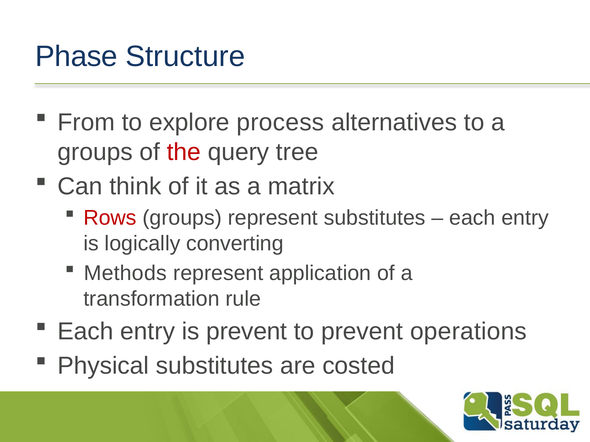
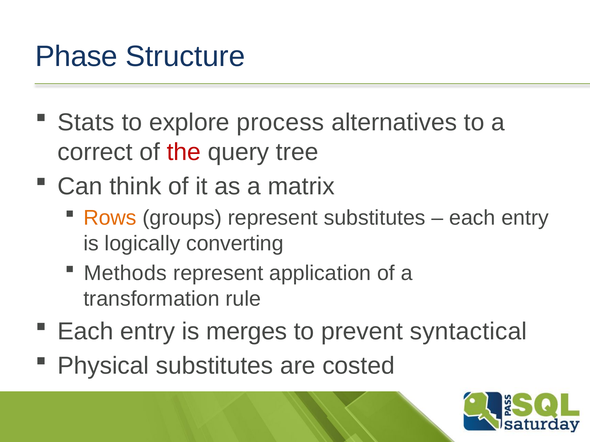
From: From -> Stats (86, 123)
groups: groups -> correct (95, 152)
Rows colour: red -> orange (110, 218)
is prevent: prevent -> merges (247, 332)
operations: operations -> syntactical (468, 332)
